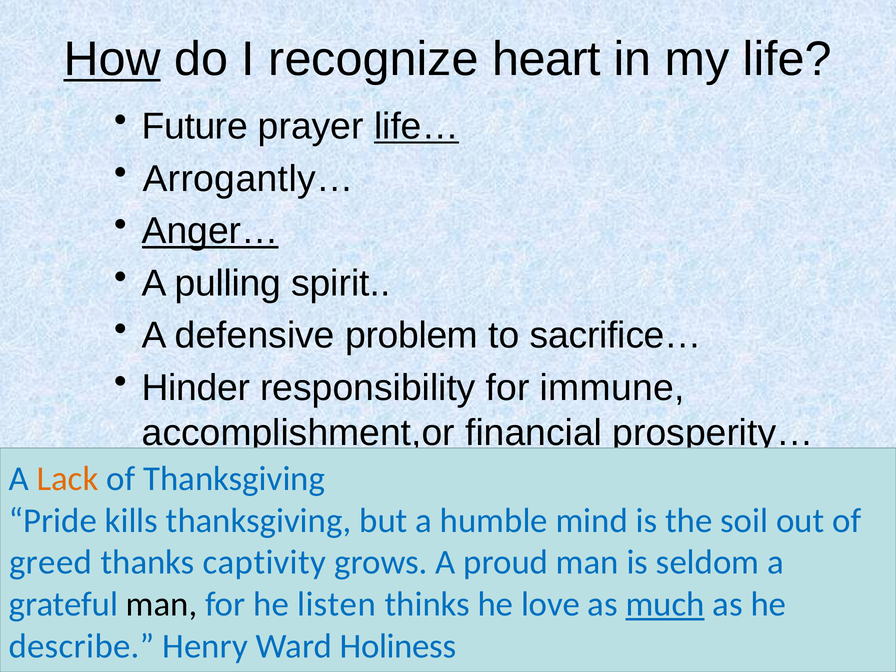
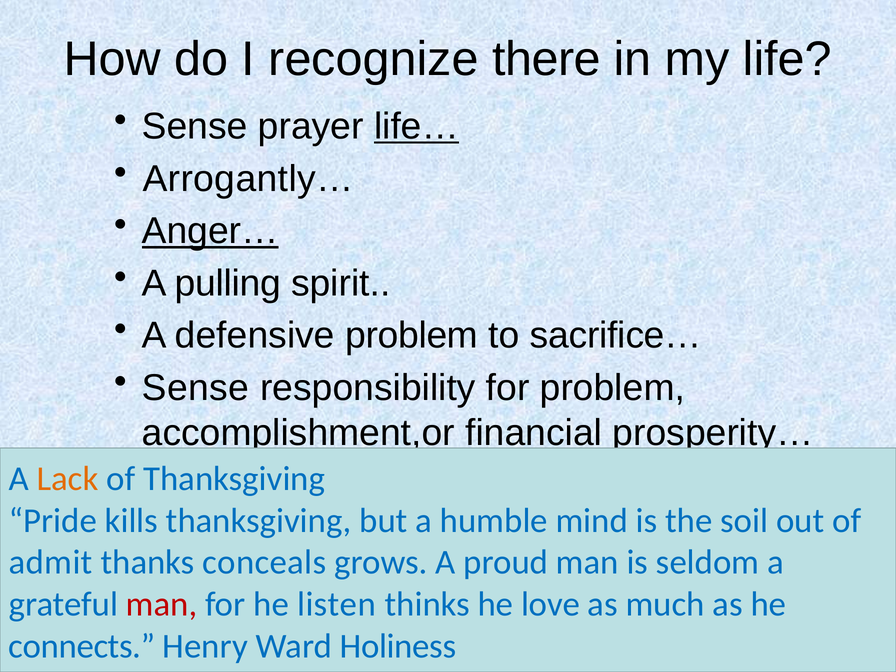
How underline: present -> none (112, 59)
heart: heart -> there (546, 59)
Future: Future -> Sense (195, 127)
Hinder: Hinder -> Sense (196, 388)
for immune: immune -> problem (612, 388)
greed: greed -> admit (51, 562)
captivity: captivity -> conceals (264, 562)
man colour: black -> red (162, 604)
much underline: present -> none (665, 604)
describe: describe -> connects (82, 646)
